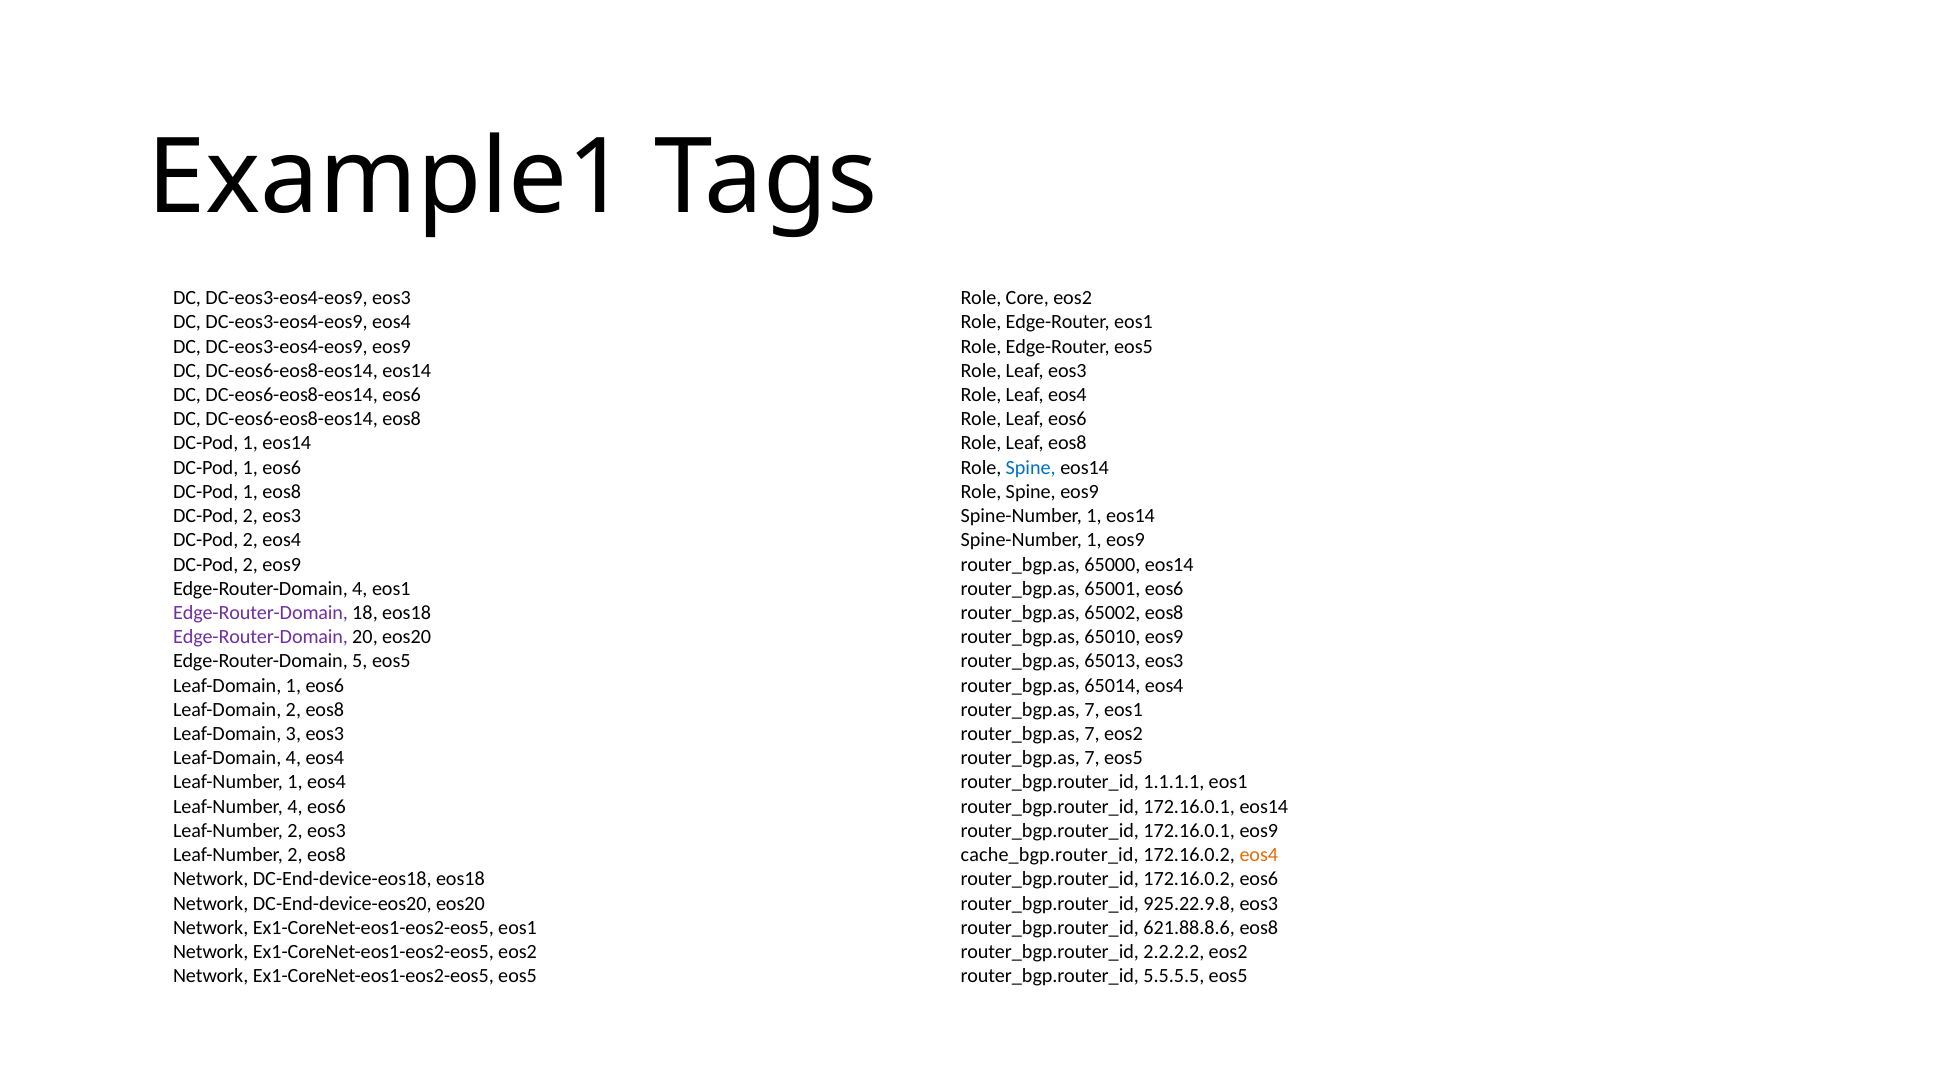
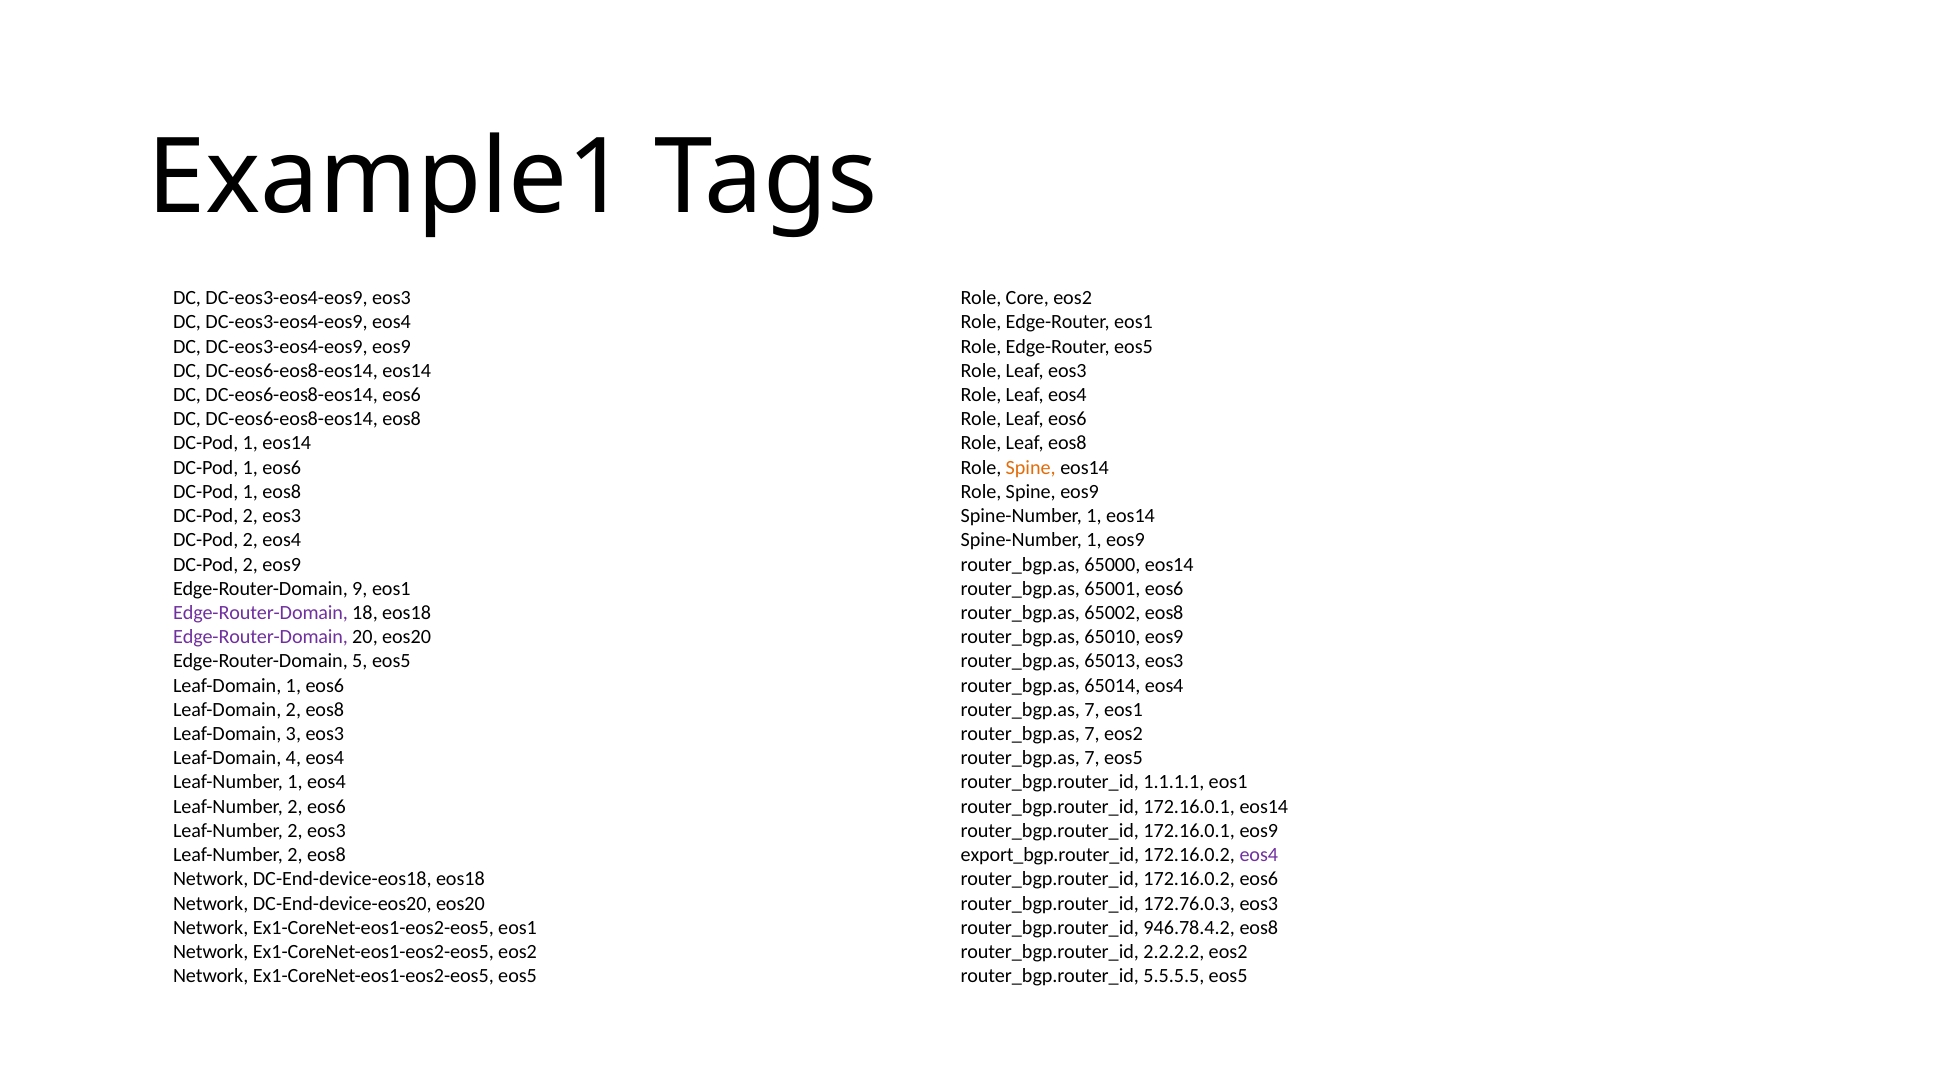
Spine colour: blue -> orange (1031, 467)
Edge-Router-Domain 4: 4 -> 9 (360, 589)
4: 4 -> 2 (295, 806)
cache_bgp.router_id: cache_bgp.router_id -> export_bgp.router_id (1050, 855)
eos4 colour: orange -> purple (1259, 855)
925.22.9.8: 925.22.9.8 -> 172.76.0.3 (1189, 903)
621.88.8.6: 621.88.8.6 -> 946.78.4.2 (1189, 927)
